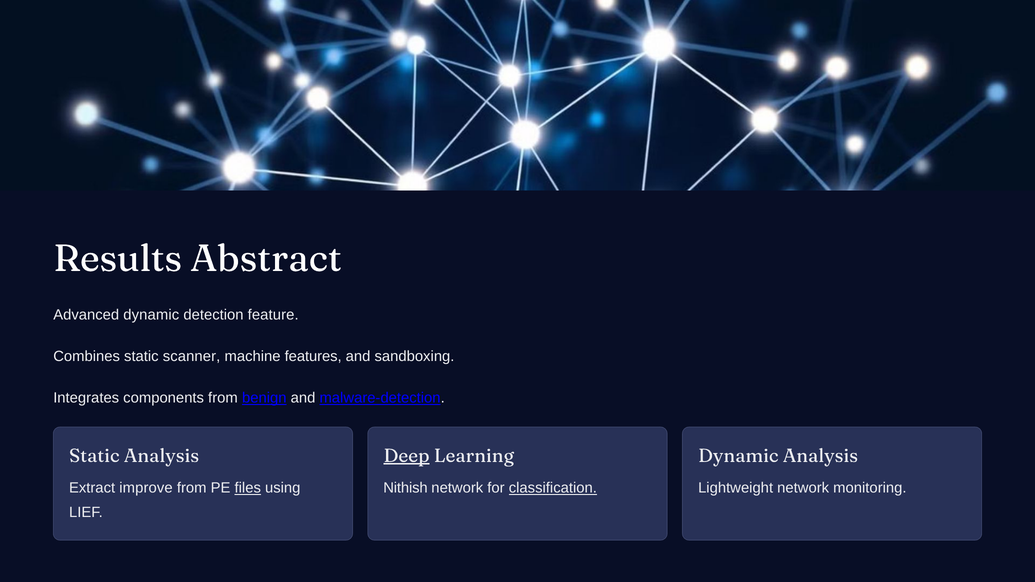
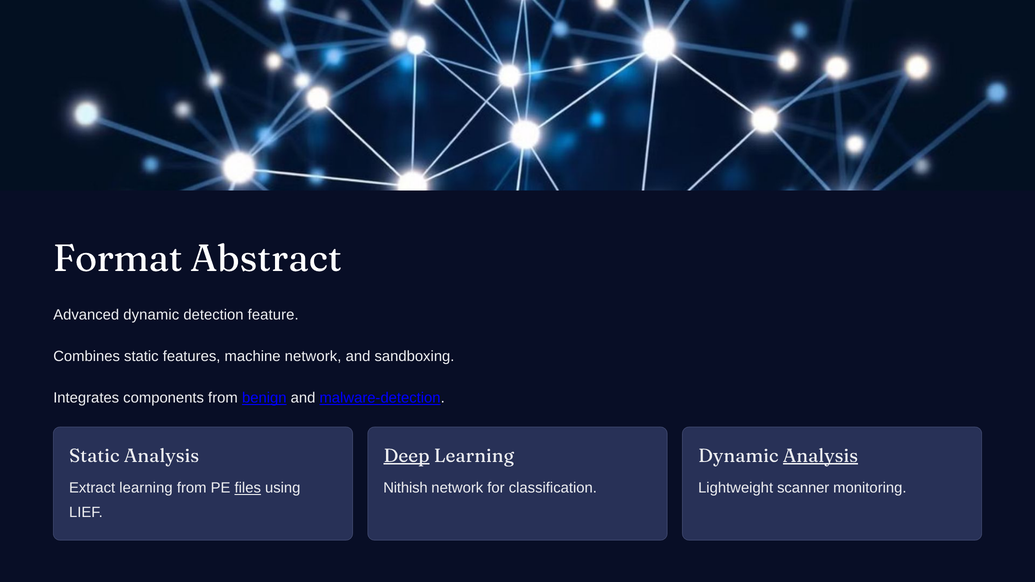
Results: Results -> Format (118, 259)
scanner: scanner -> features (192, 357)
machine features: features -> network (313, 357)
Analysis underline: none -> present (820, 456)
Extract improve: improve -> learning (146, 488)
classification underline: present -> none (553, 488)
Lightweight network: network -> scanner (803, 488)
